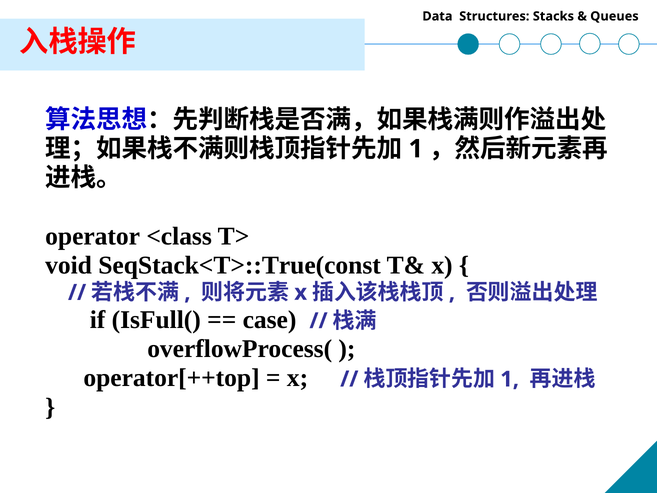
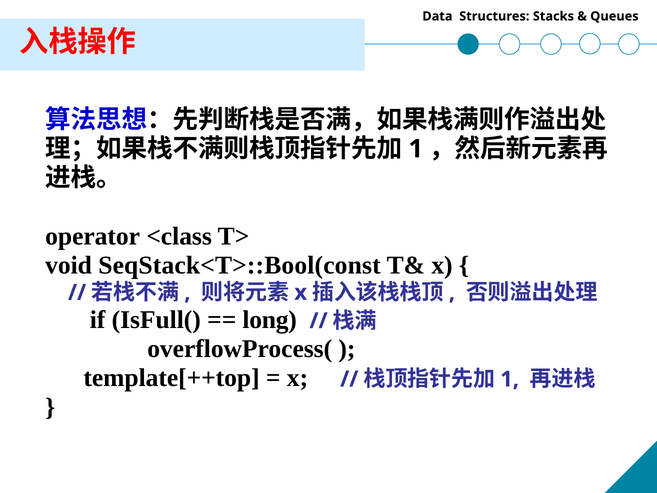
SeqStack<T>::True(const: SeqStack<T>::True(const -> SeqStack<T>::Bool(const (239, 265)
case: case -> long (270, 319)
operator[++top: operator[++top -> template[++top (172, 378)
